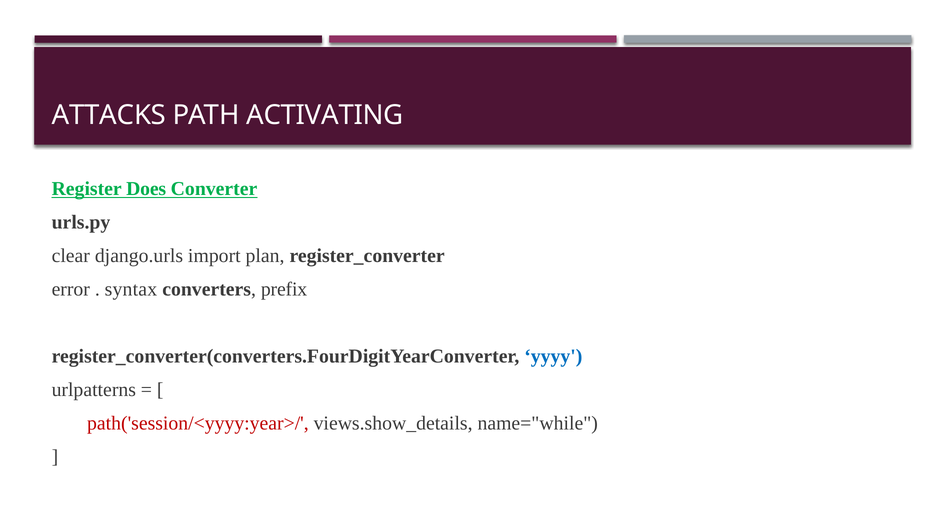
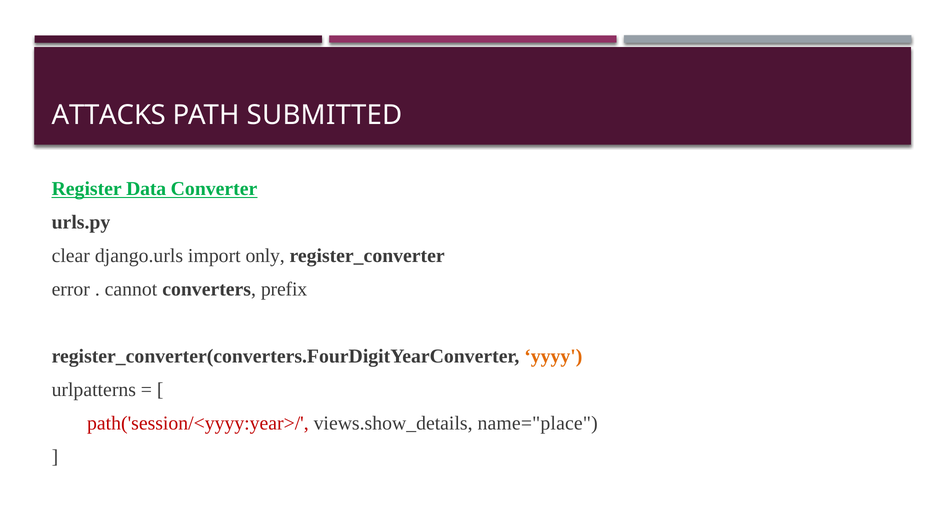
ACTIVATING: ACTIVATING -> SUBMITTED (325, 115)
Does: Does -> Data (146, 189)
plan: plan -> only (265, 256)
syntax: syntax -> cannot (131, 289)
yyyy colour: blue -> orange (553, 356)
name="while: name="while -> name="place (538, 424)
